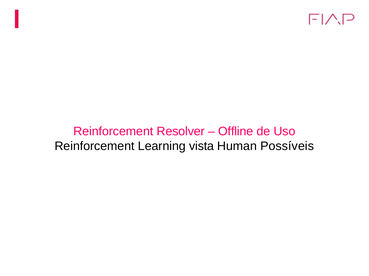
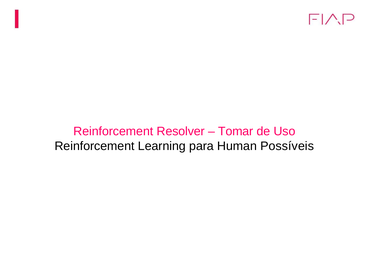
Offline: Offline -> Tomar (236, 132)
vista: vista -> para (202, 146)
